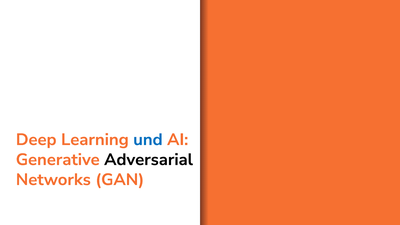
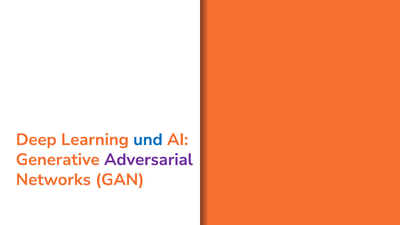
Adversarial colour: black -> purple (149, 160)
